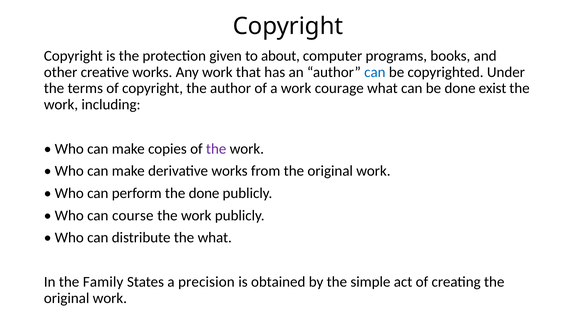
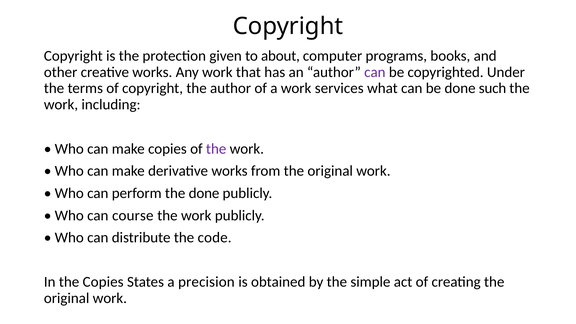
can colour: blue -> purple (375, 72)
courage: courage -> services (339, 88)
exist: exist -> such (493, 88)
the what: what -> code (215, 238)
the Family: Family -> Copies (103, 282)
